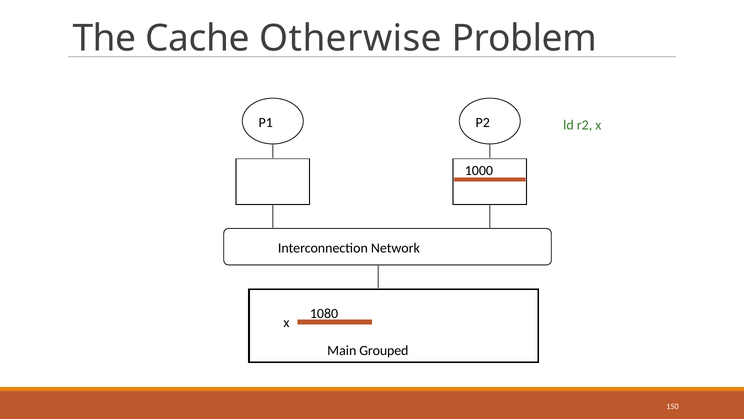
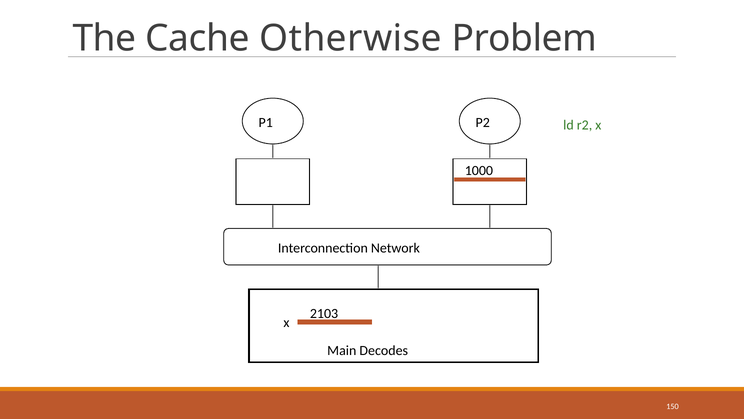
1080: 1080 -> 2103 (324, 313)
Grouped: Grouped -> Decodes (384, 350)
